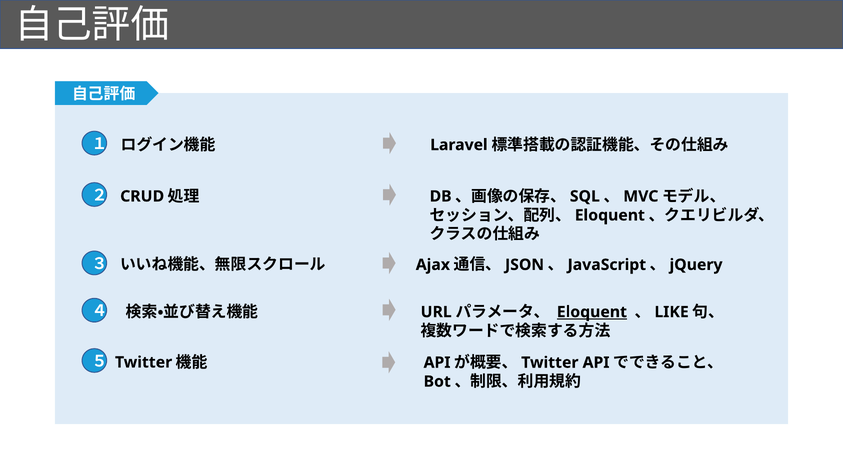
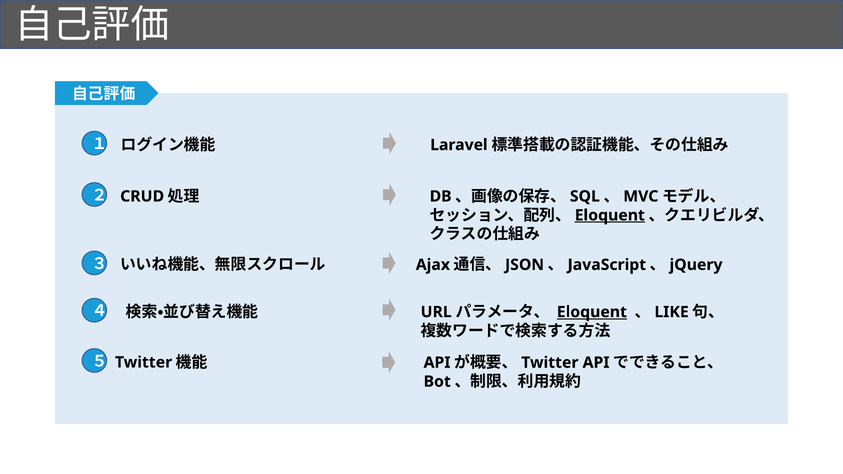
Eloquent underline: none -> present (610, 215)
